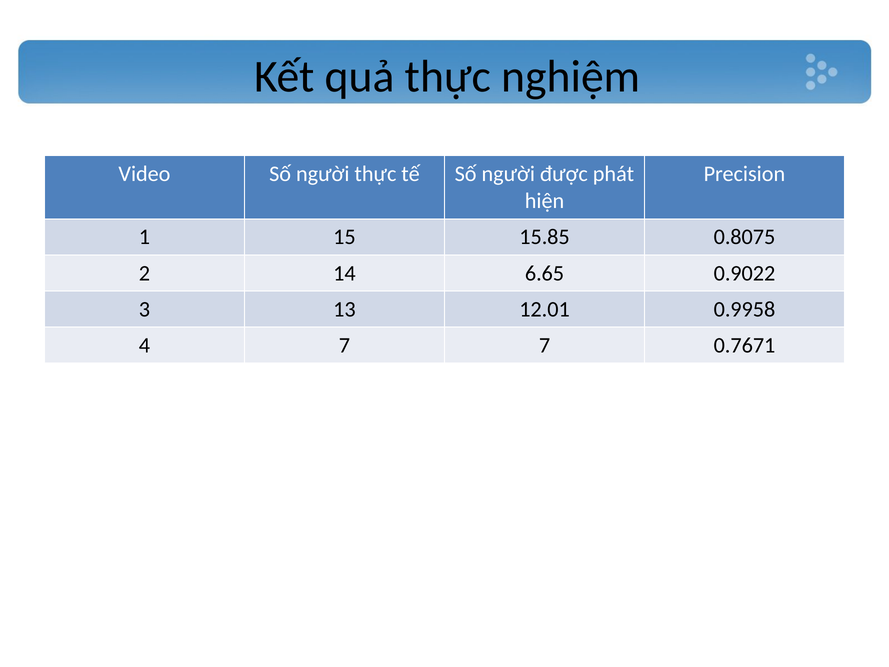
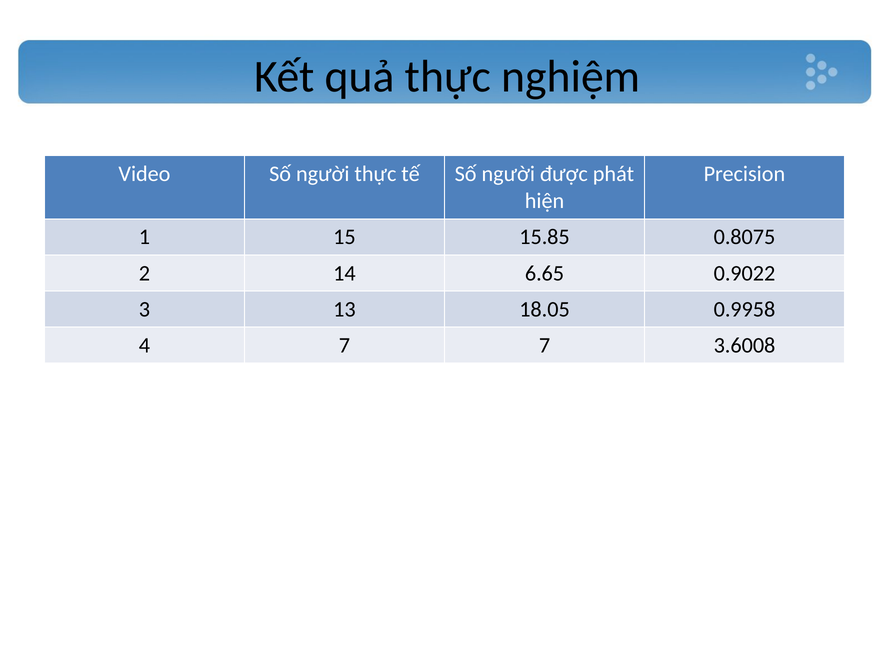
12.01: 12.01 -> 18.05 (545, 309)
0.7671: 0.7671 -> 3.6008 (745, 345)
